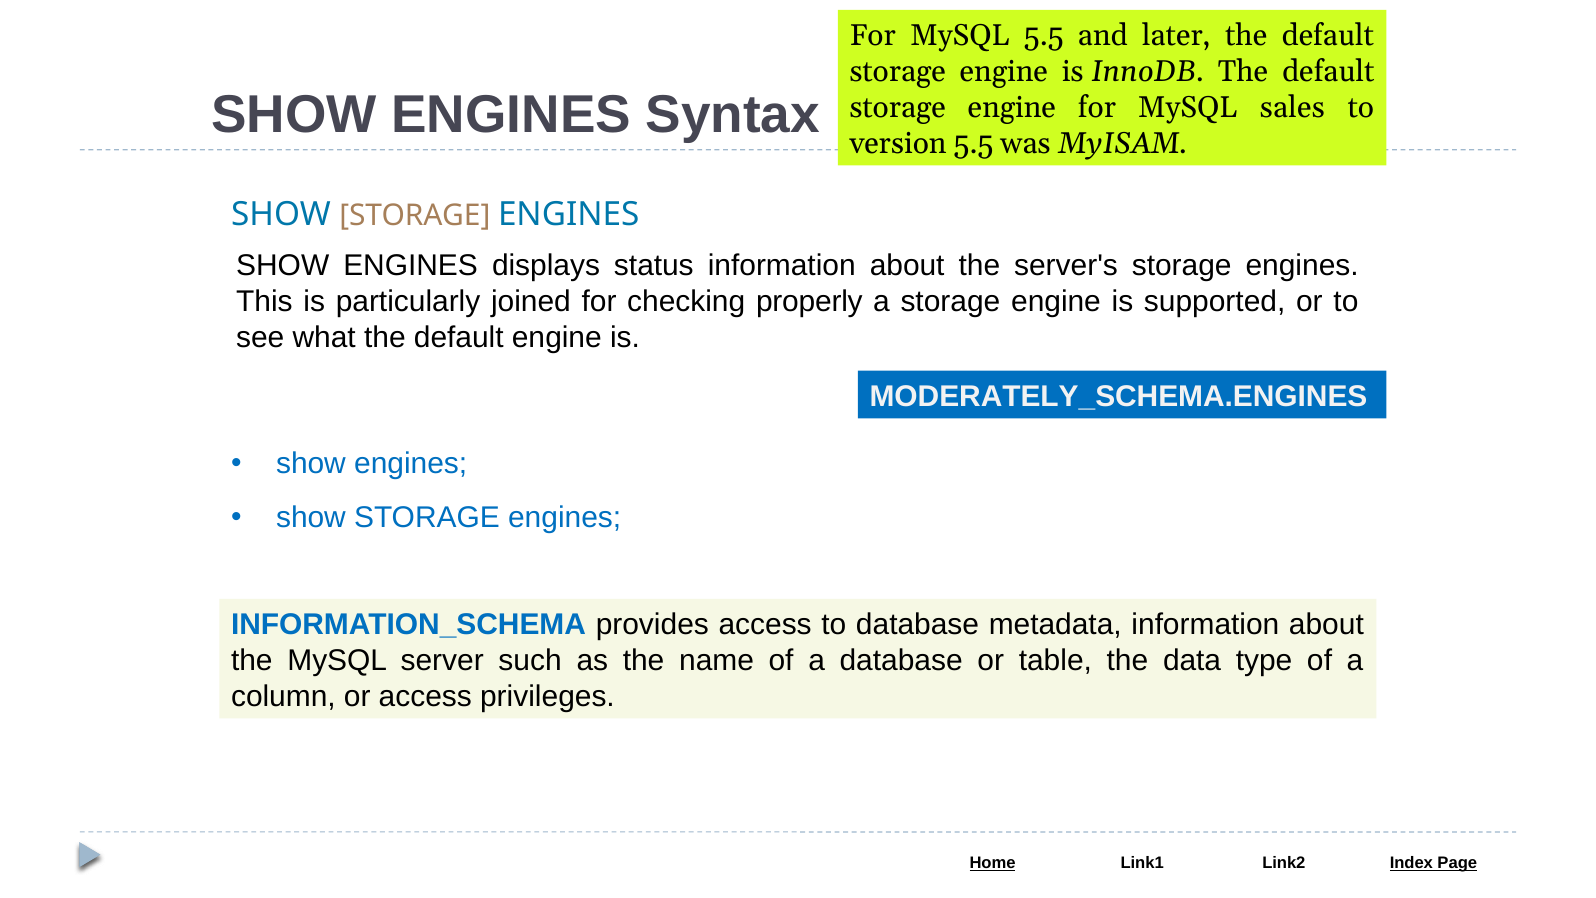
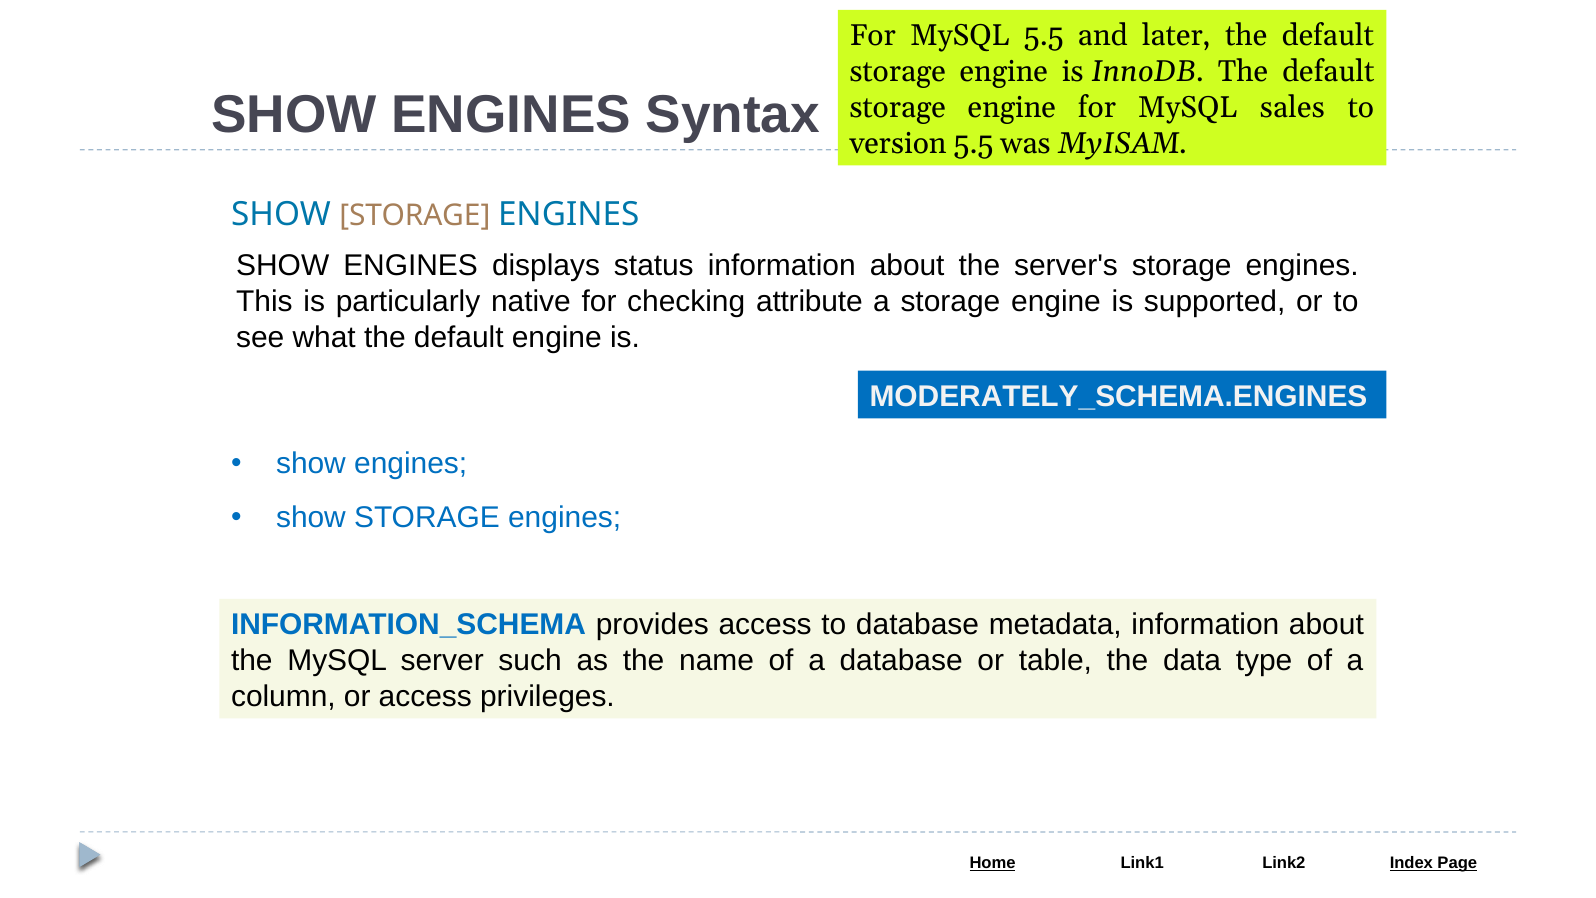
joined: joined -> native (531, 301)
properly: properly -> attribute (809, 301)
